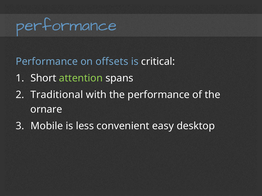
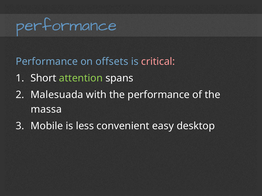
critical colour: white -> pink (158, 62)
Traditional: Traditional -> Malesuada (57, 95)
ornare: ornare -> massa (46, 110)
